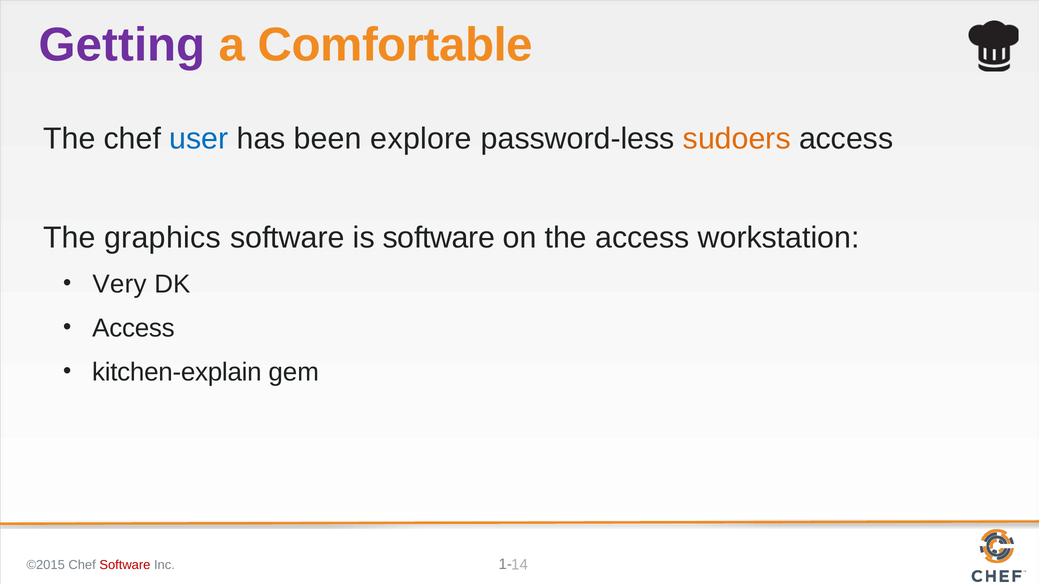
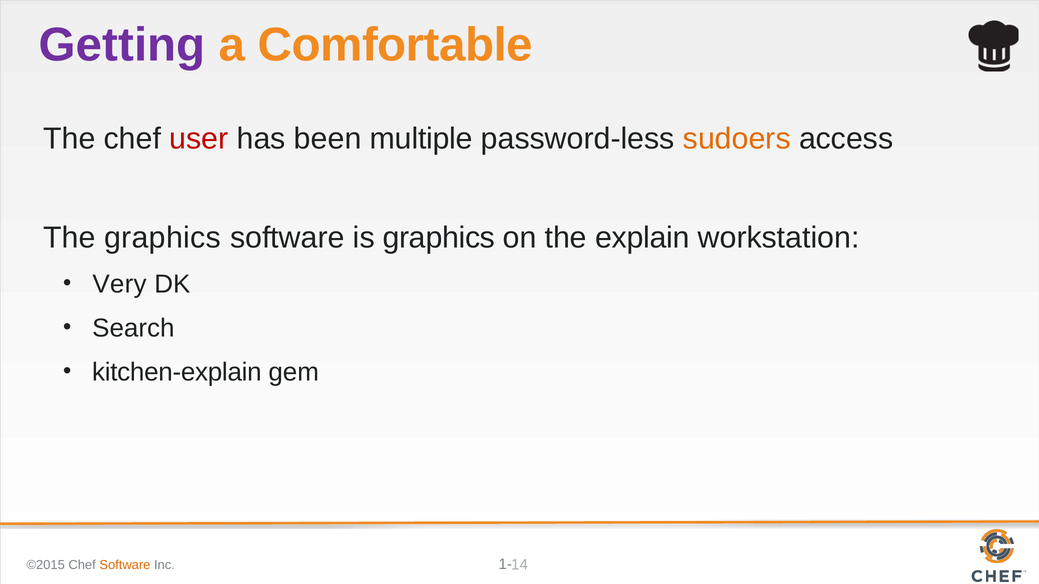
user colour: blue -> red (199, 139)
explore: explore -> multiple (421, 139)
is software: software -> graphics (439, 238)
the access: access -> explain (643, 238)
Access: Access -> Search (133, 328)
Software colour: red -> orange (125, 565)
